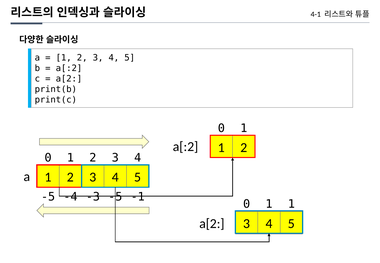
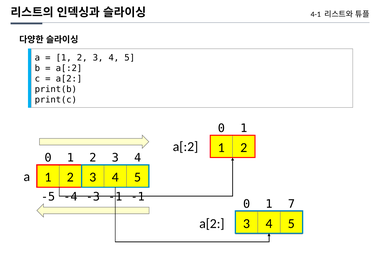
-3 -5: -5 -> -1 (115, 197)
1 1: 1 -> 7 (291, 204)
